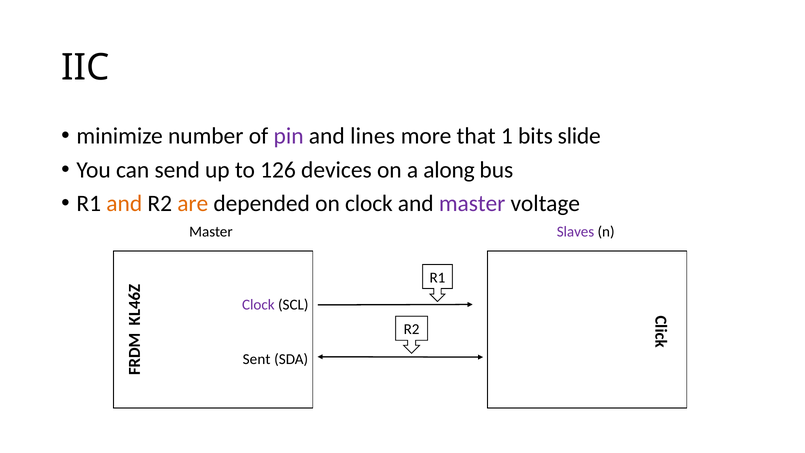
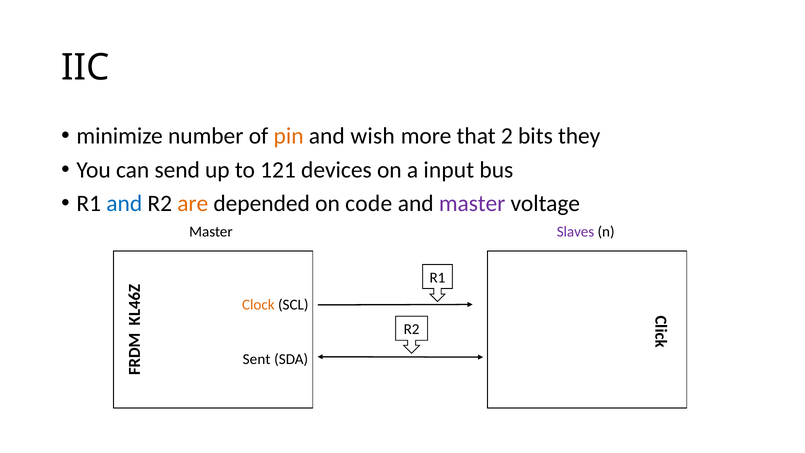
pin colour: purple -> orange (289, 136)
lines: lines -> wish (373, 136)
1: 1 -> 2 (507, 136)
slide: slide -> they (579, 136)
126: 126 -> 121 (278, 170)
along: along -> input (449, 170)
and colour: orange -> blue (124, 203)
on clock: clock -> code (369, 203)
Clock colour: purple -> orange (258, 305)
